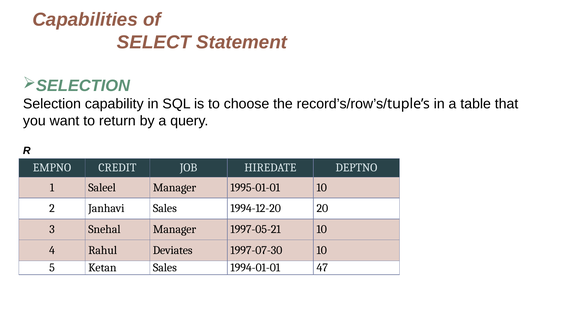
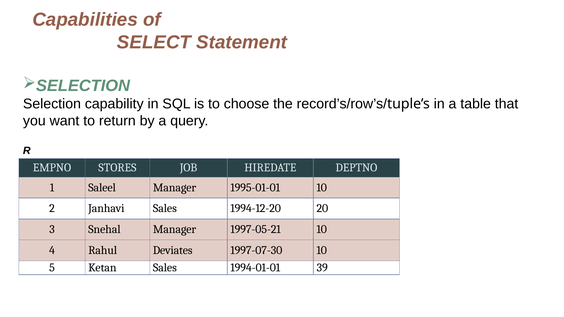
CREDIT: CREDIT -> STORES (117, 168)
47: 47 -> 39 (322, 268)
